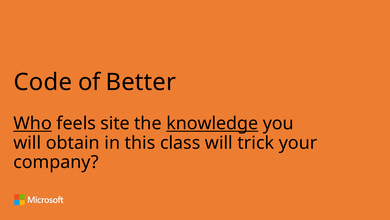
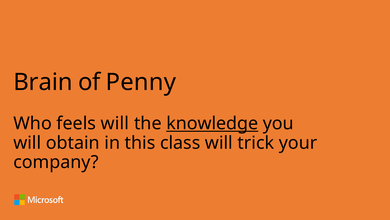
Code: Code -> Brain (43, 82)
Better: Better -> Penny (141, 82)
Who underline: present -> none (33, 123)
feels site: site -> will (115, 123)
